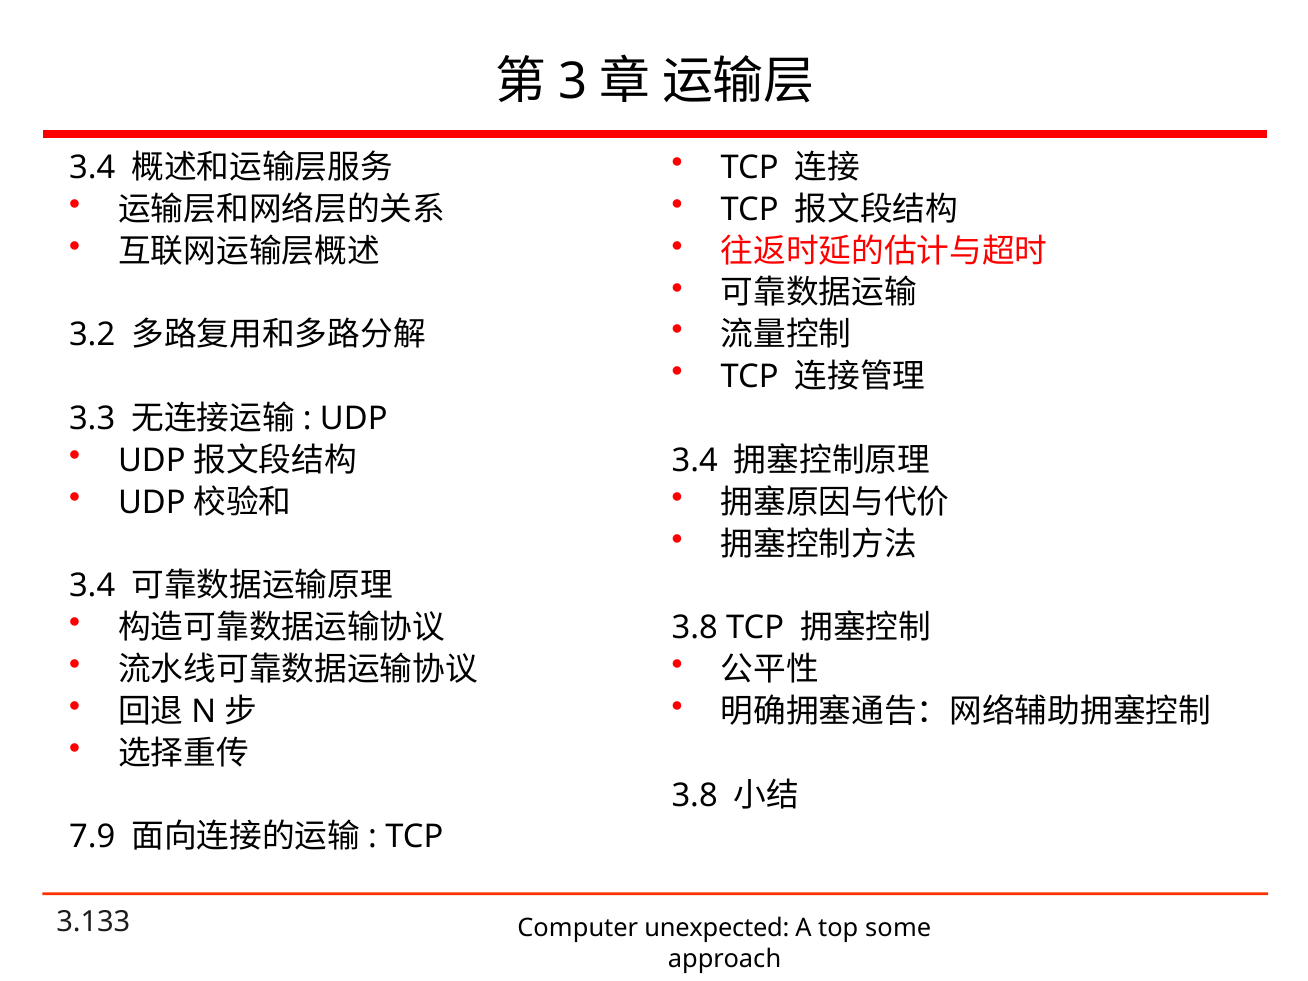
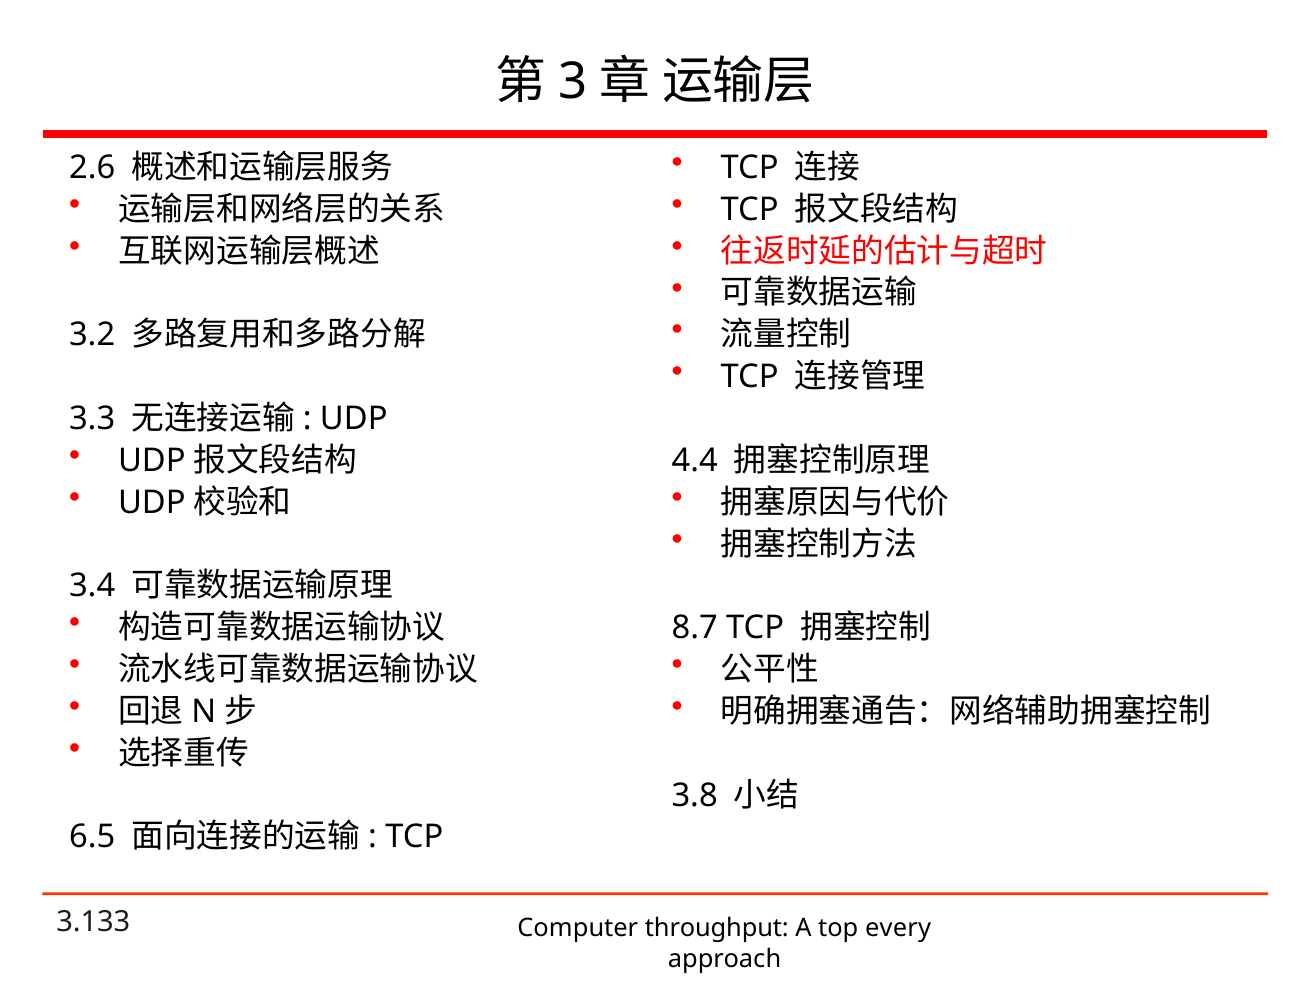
3.4: 3.4 -> 2.6 (92, 167)
3.4: 3.4 -> 4.4 (695, 461)
3.8: 3.8 -> 8.7 (695, 628)
7.9: 7.9 -> 6.5 (92, 837)
unexpected: unexpected -> throughput (717, 928)
some: some -> every (898, 928)
